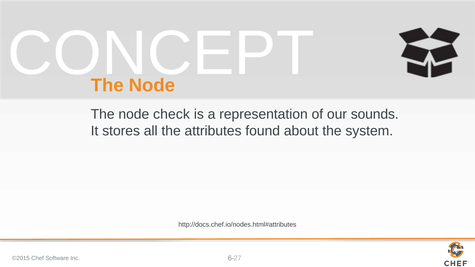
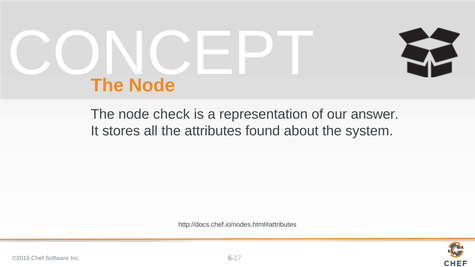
sounds: sounds -> answer (375, 114)
